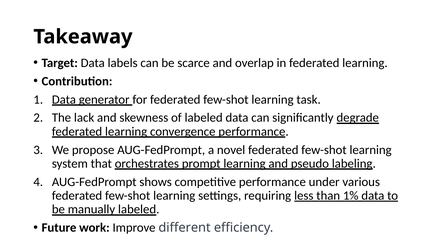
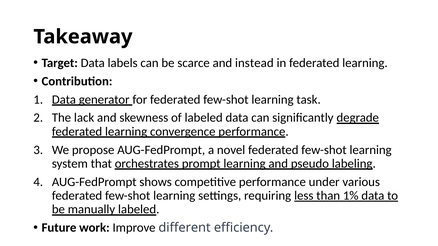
overlap: overlap -> instead (254, 63)
